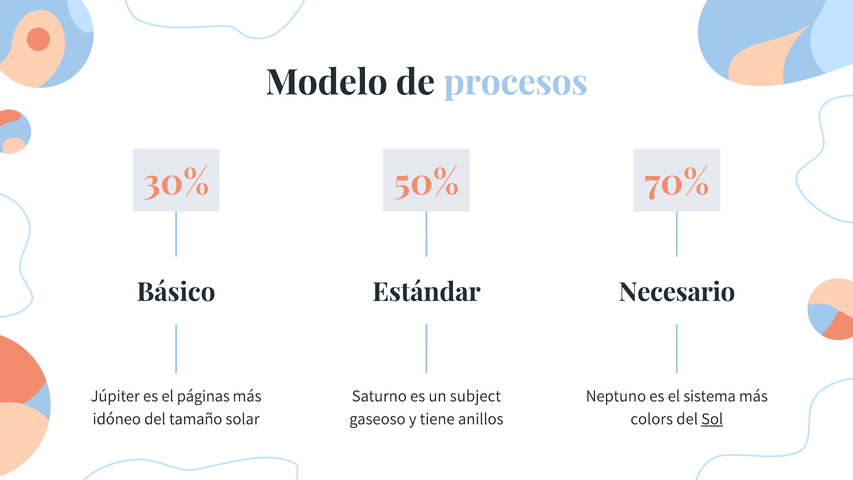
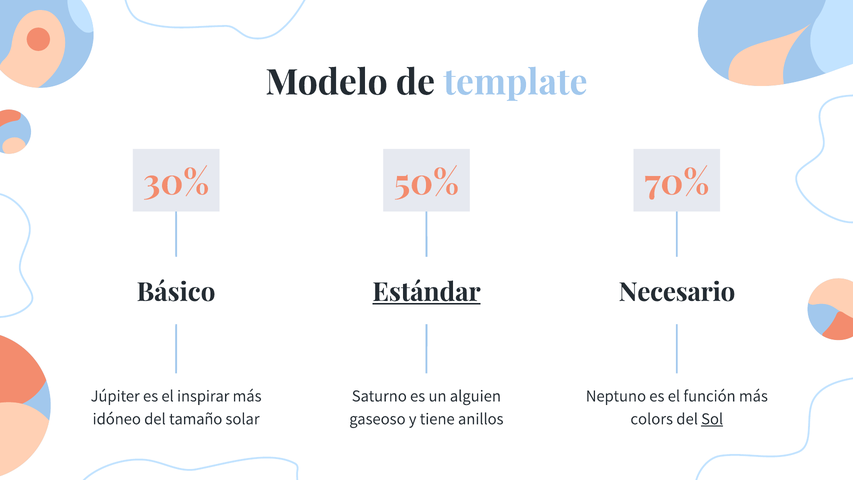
procesos: procesos -> template (515, 83)
Estándar underline: none -> present (427, 292)
páginas: páginas -> inspirar (203, 396)
subject: subject -> alguien (475, 396)
sistema: sistema -> función (709, 396)
